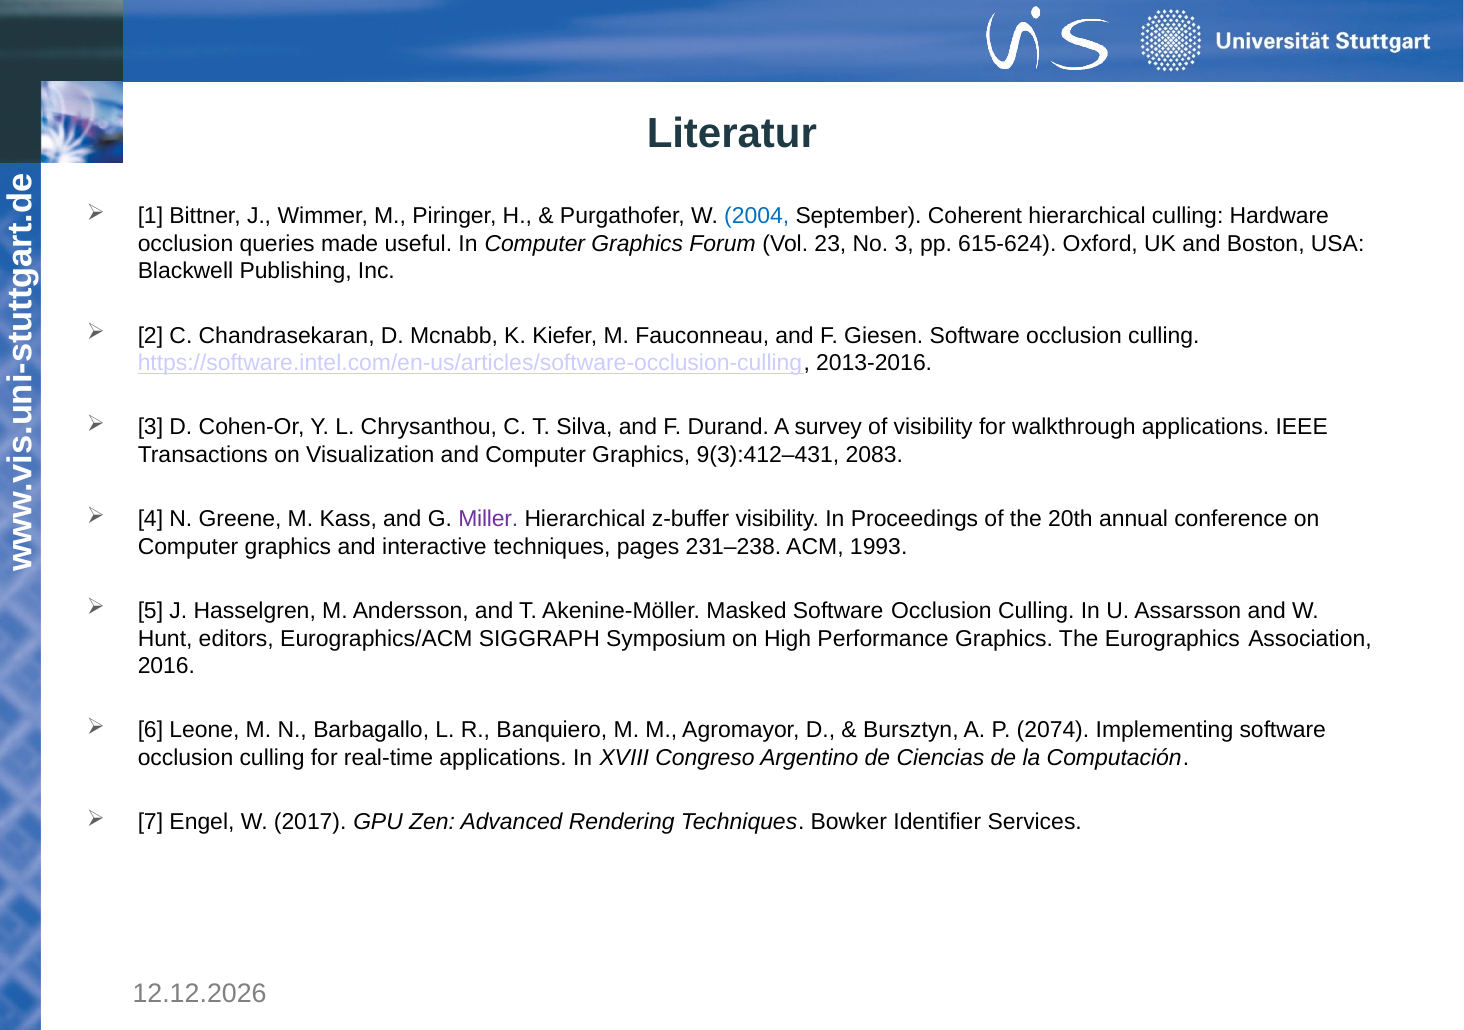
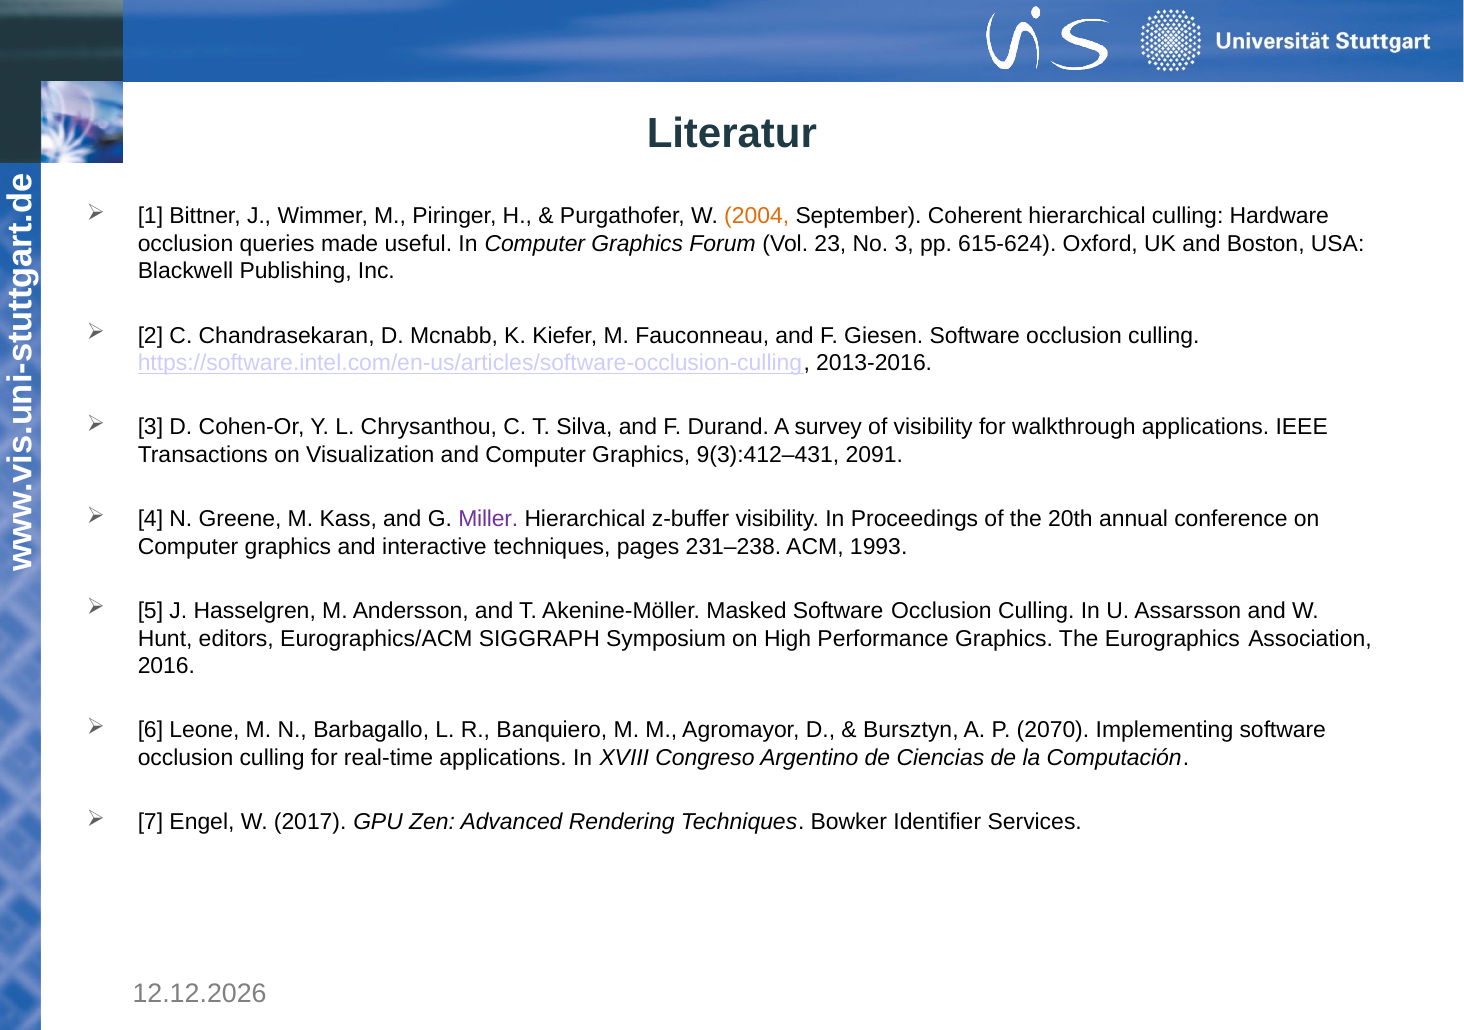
2004 colour: blue -> orange (757, 216)
2083: 2083 -> 2091 (874, 455)
2074: 2074 -> 2070 (1053, 730)
